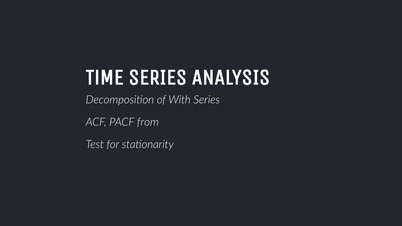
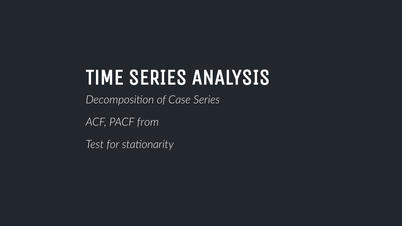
With: With -> Case (180, 100)
